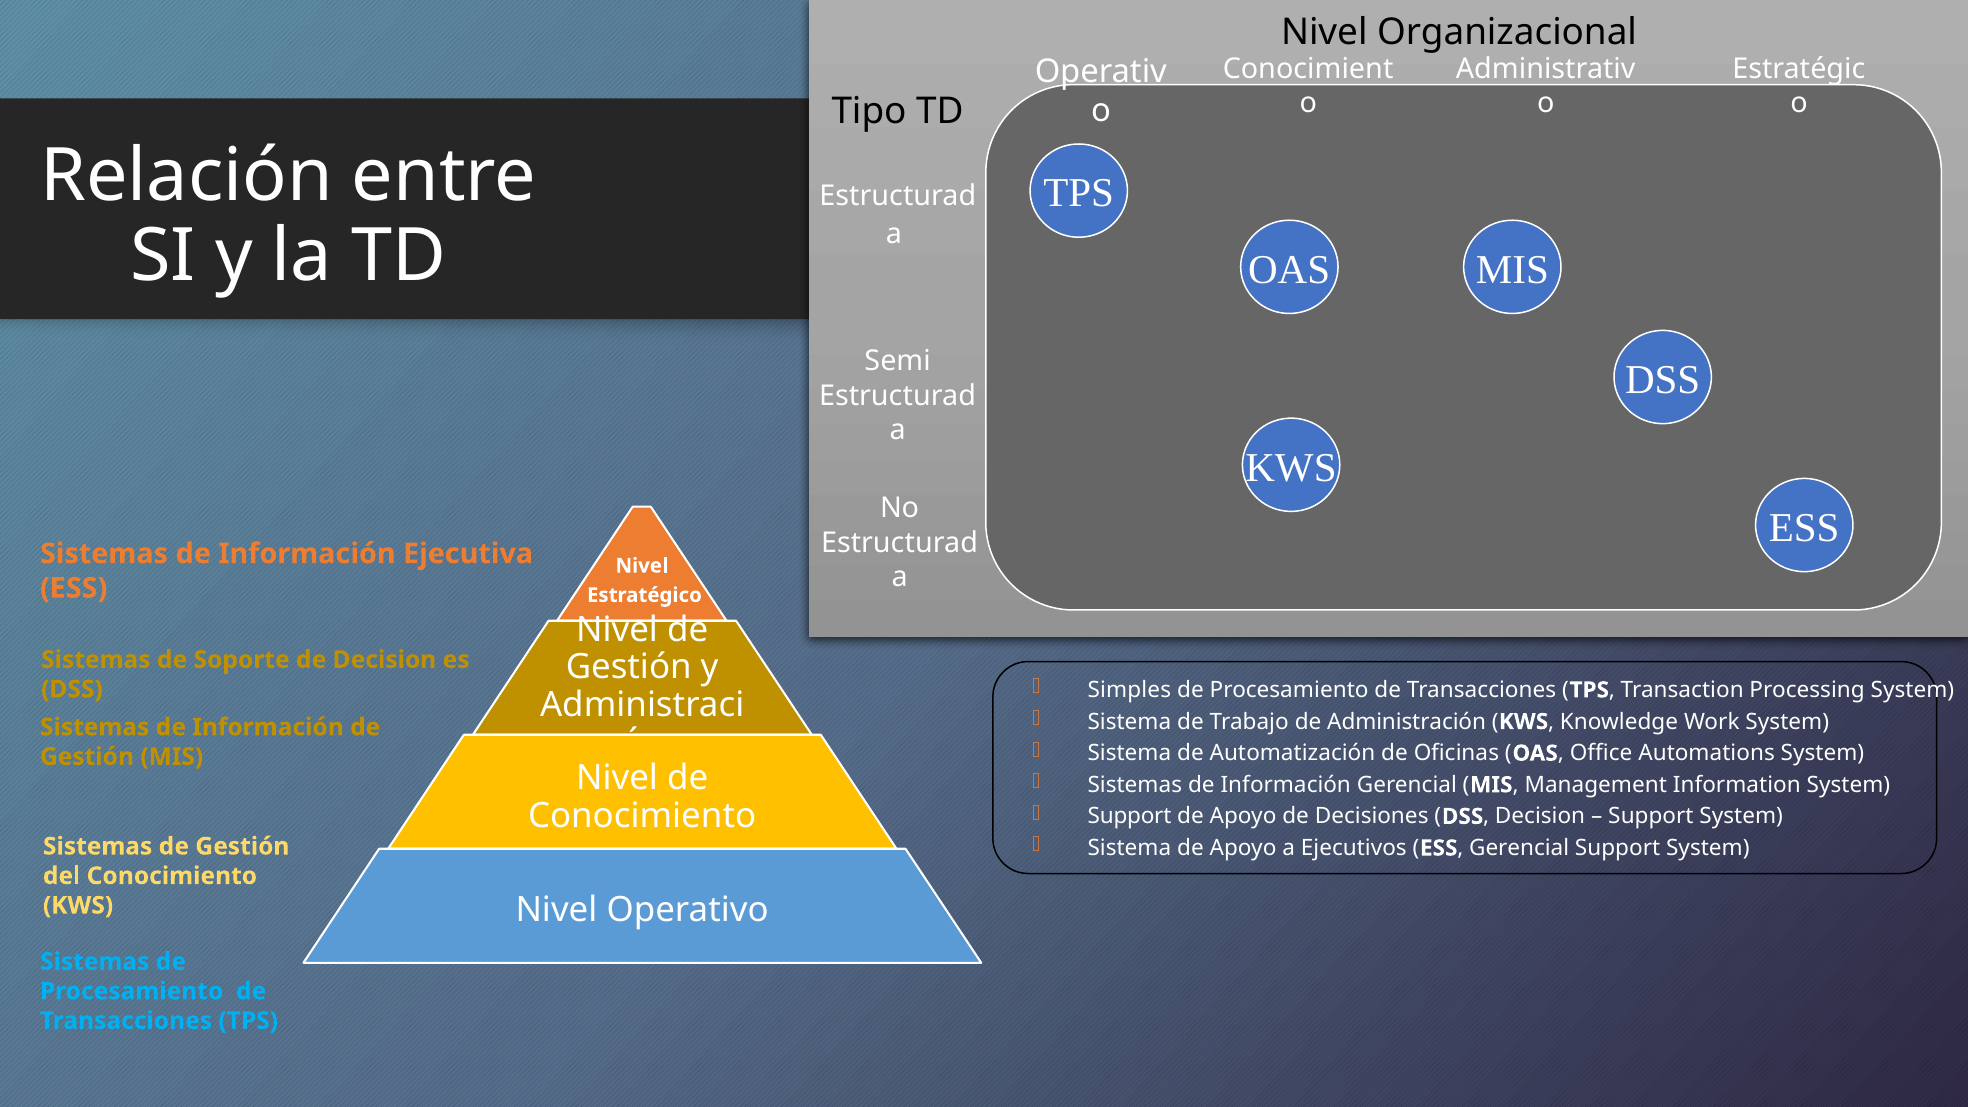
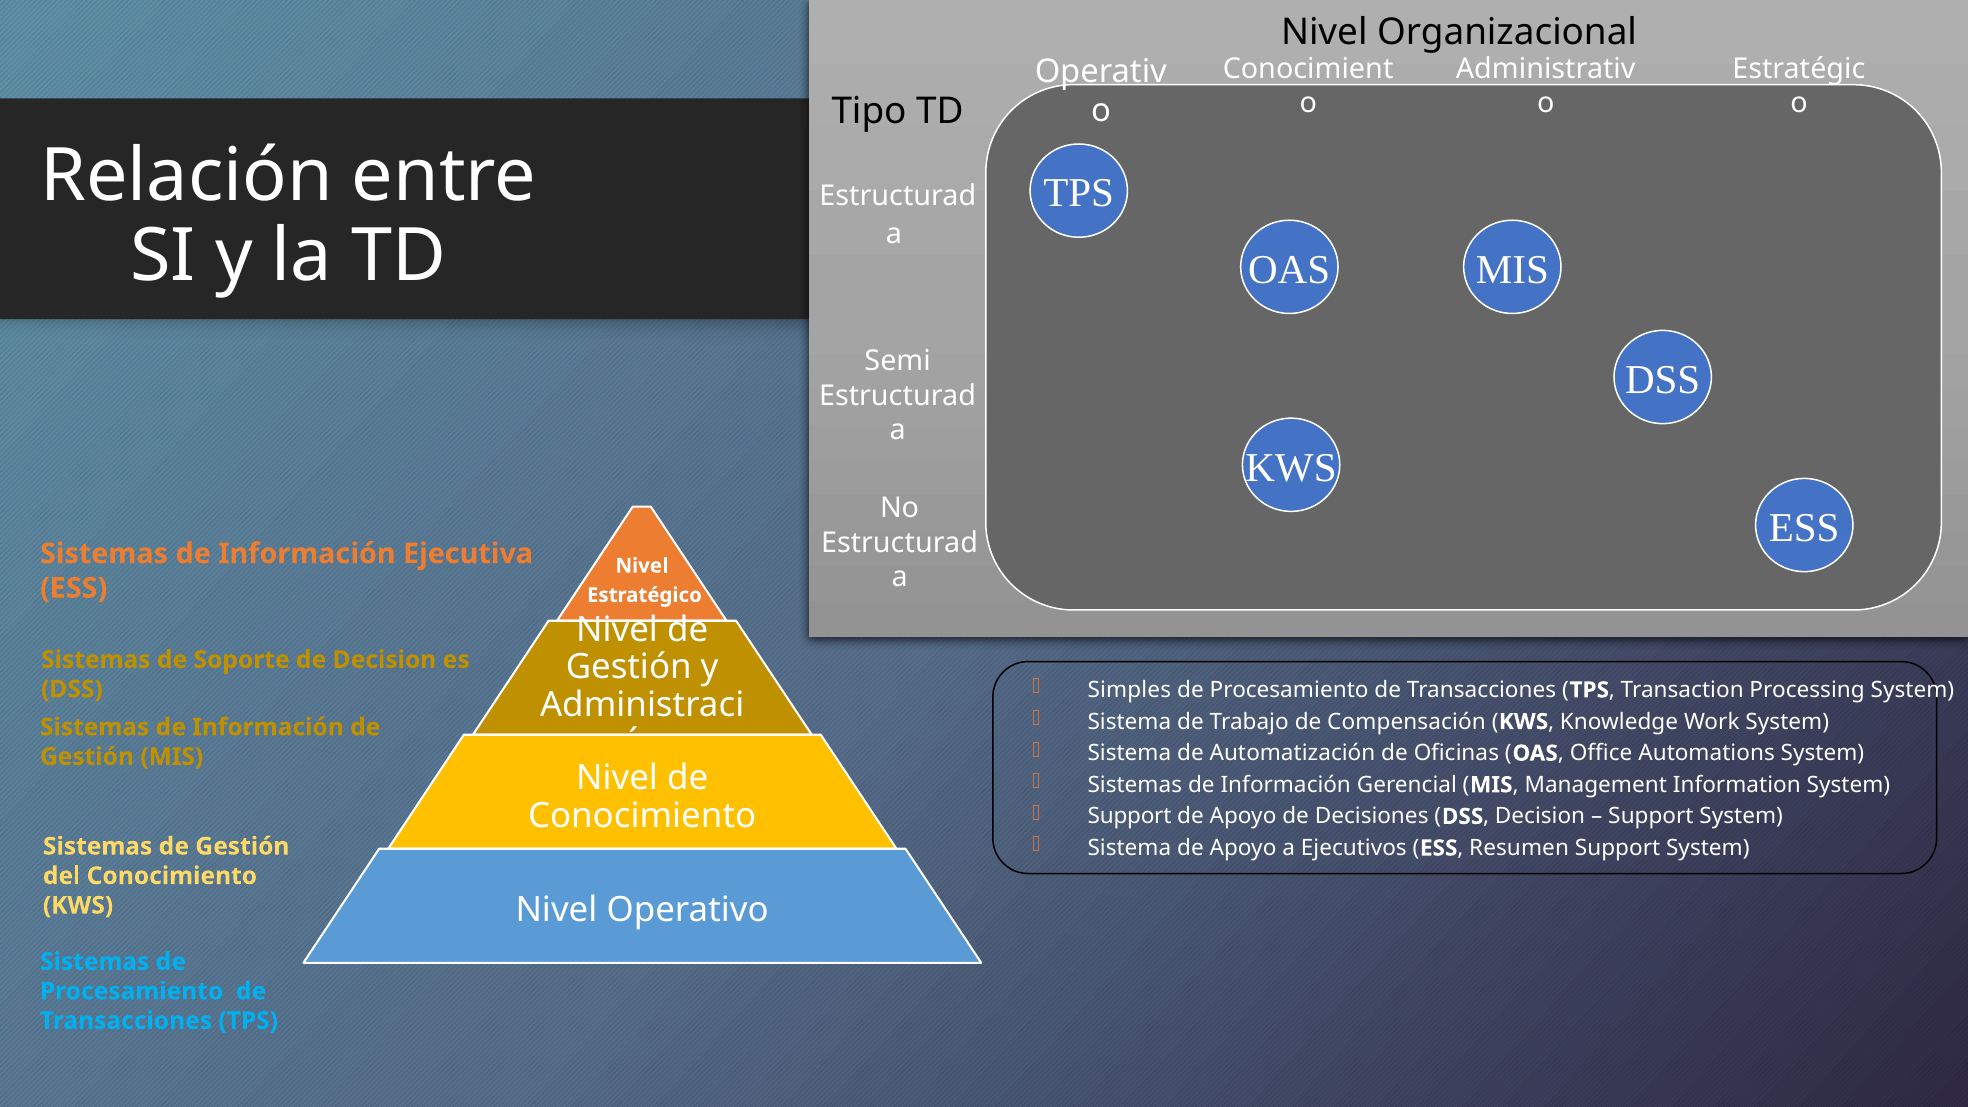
Administración: Administración -> Compensación (1406, 722)
ESS Gerencial: Gerencial -> Resumen (1519, 848)
